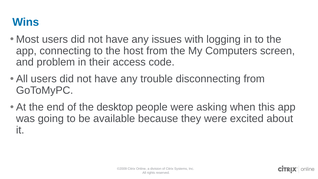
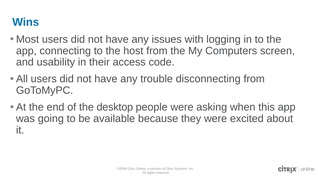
problem: problem -> usability (56, 62)
